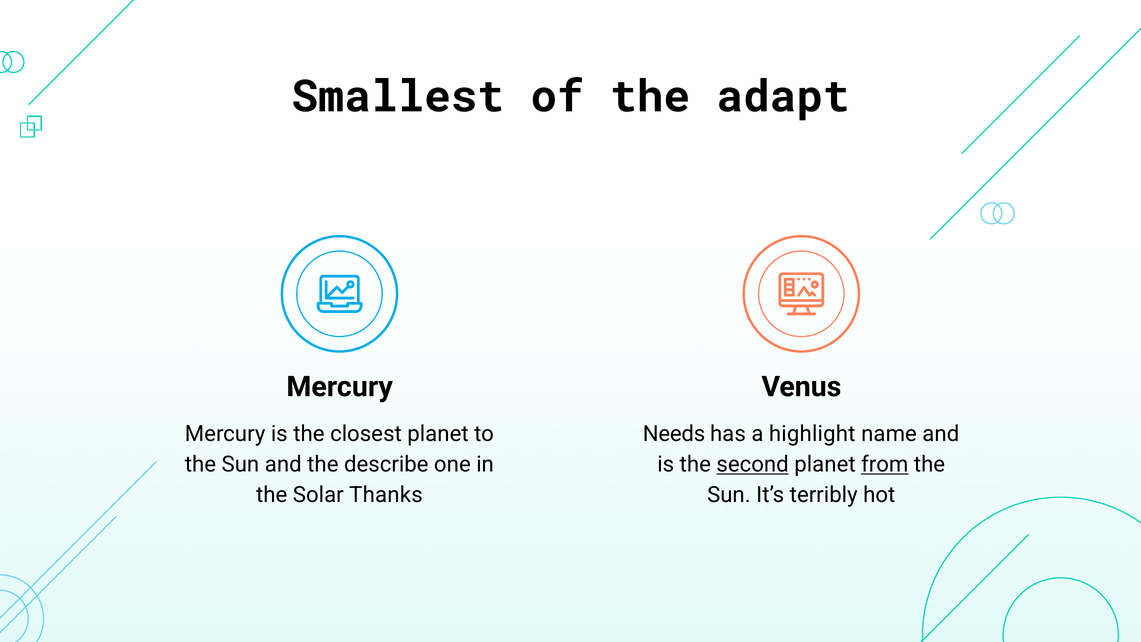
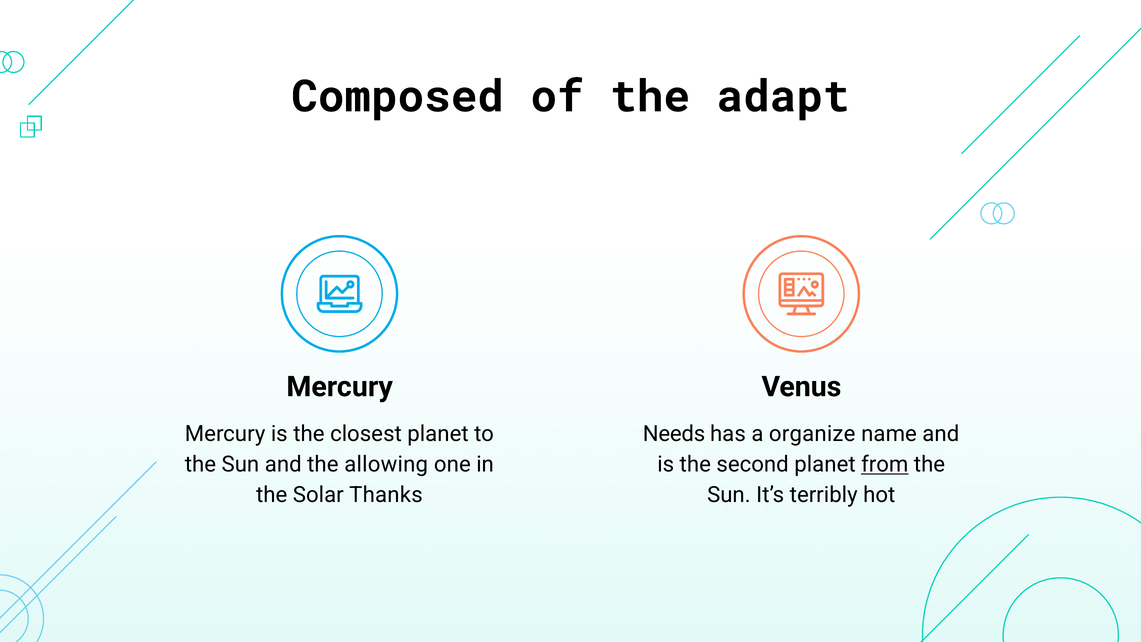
Smallest: Smallest -> Composed (398, 97)
highlight: highlight -> organize (812, 434)
describe: describe -> allowing (386, 464)
second underline: present -> none (753, 464)
